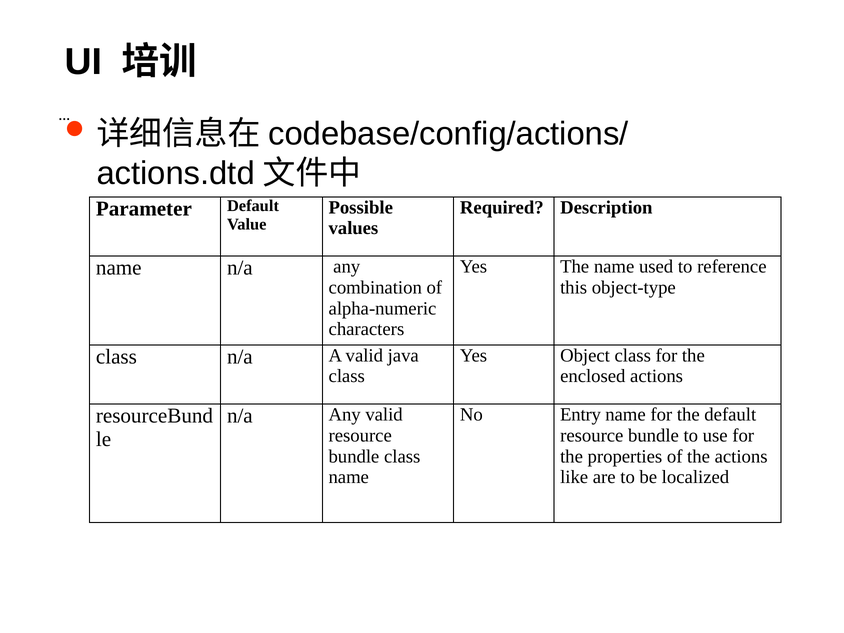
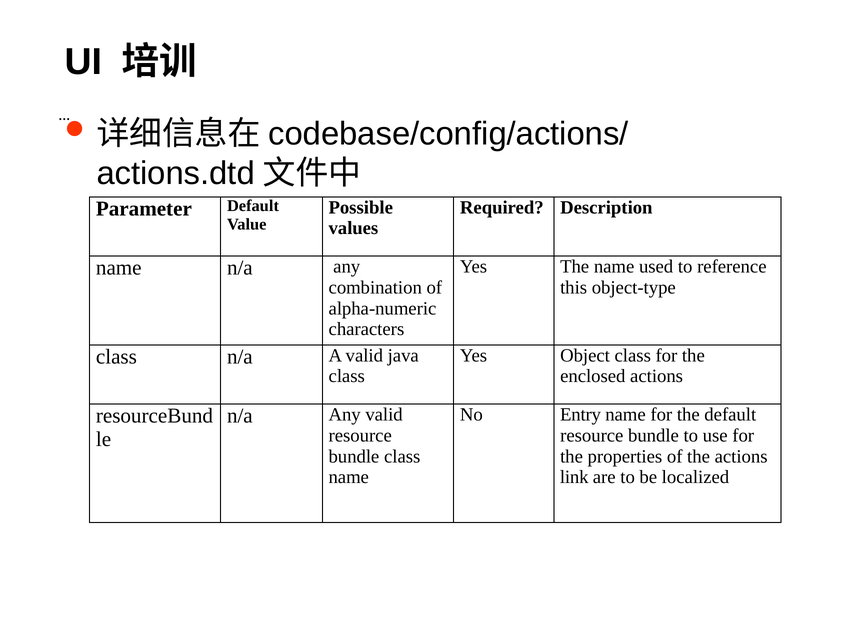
like: like -> link (574, 477)
